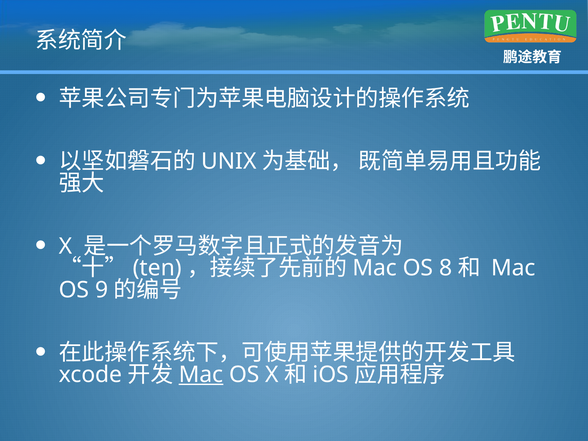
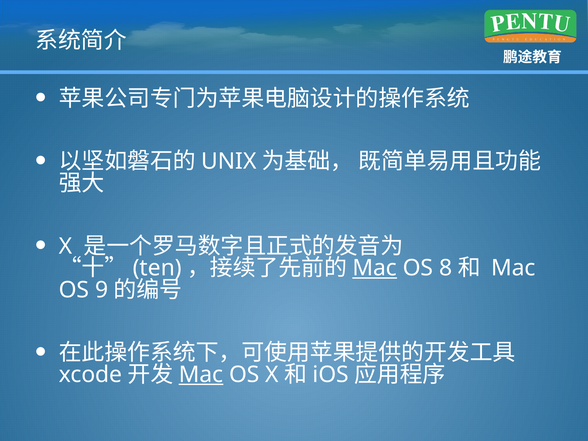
Mac underline: none -> present (375, 268)
